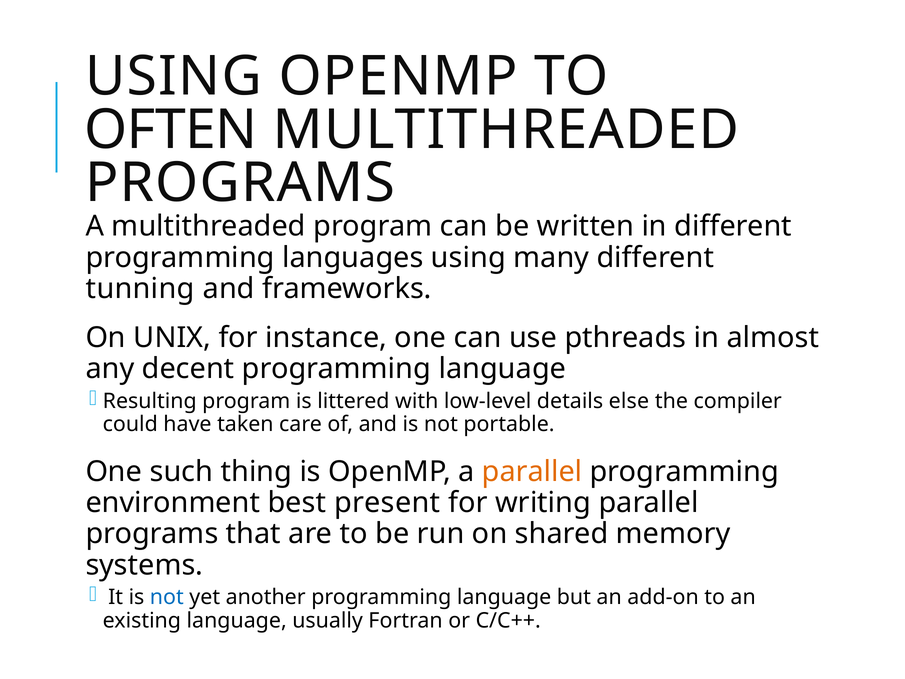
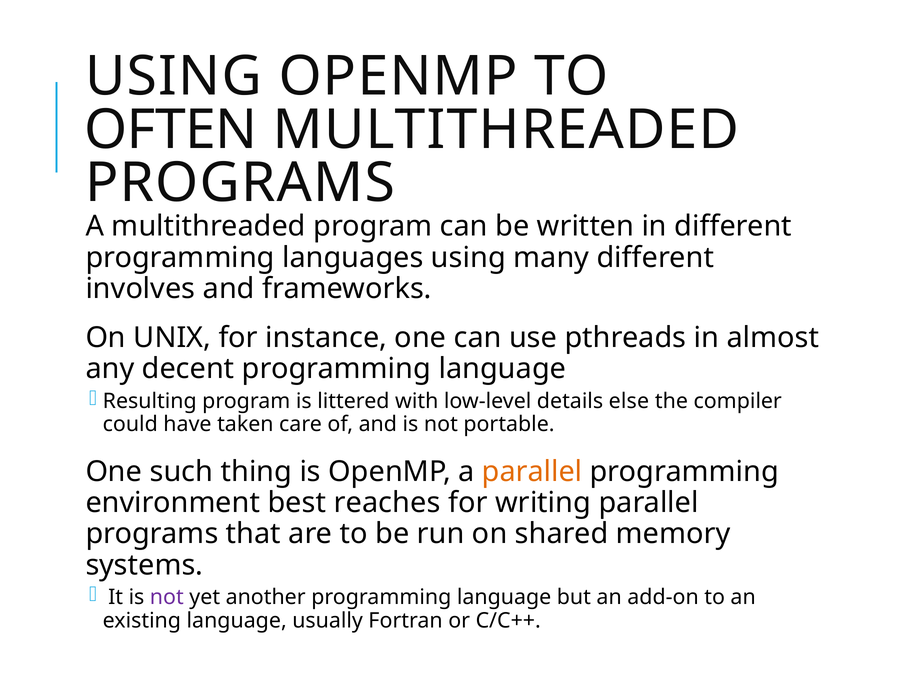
tunning: tunning -> involves (140, 289)
present: present -> reaches (387, 503)
not colour: blue -> purple (167, 597)
